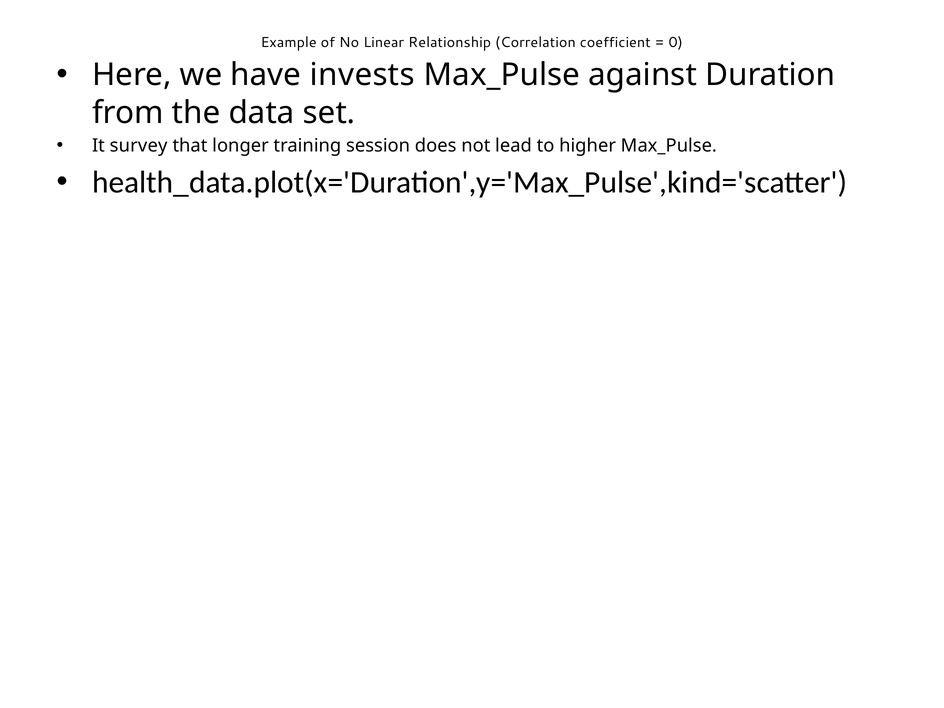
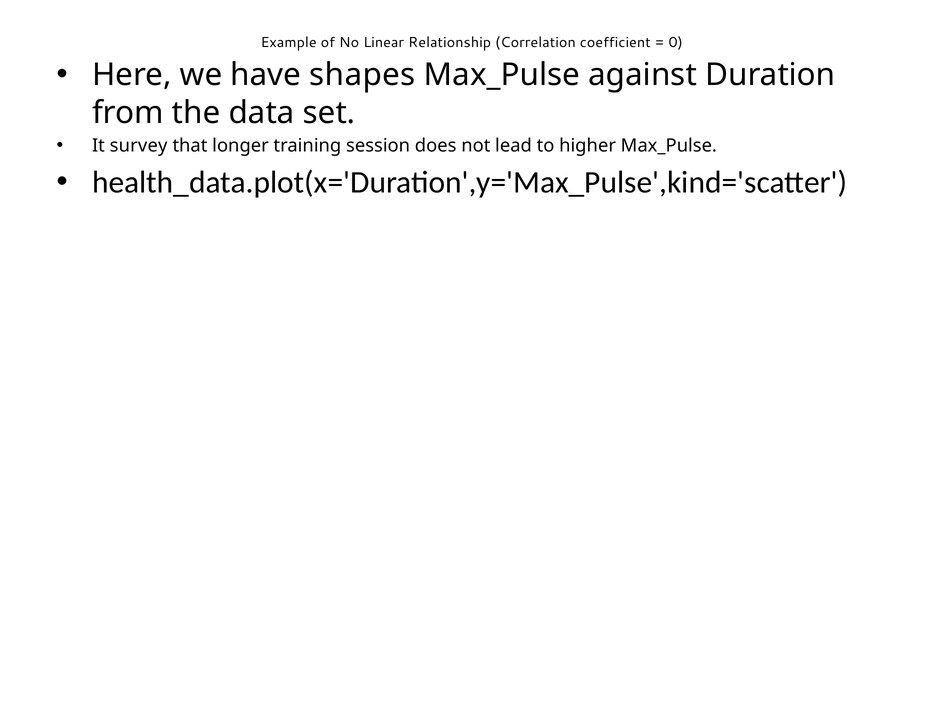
invests: invests -> shapes (362, 75)
